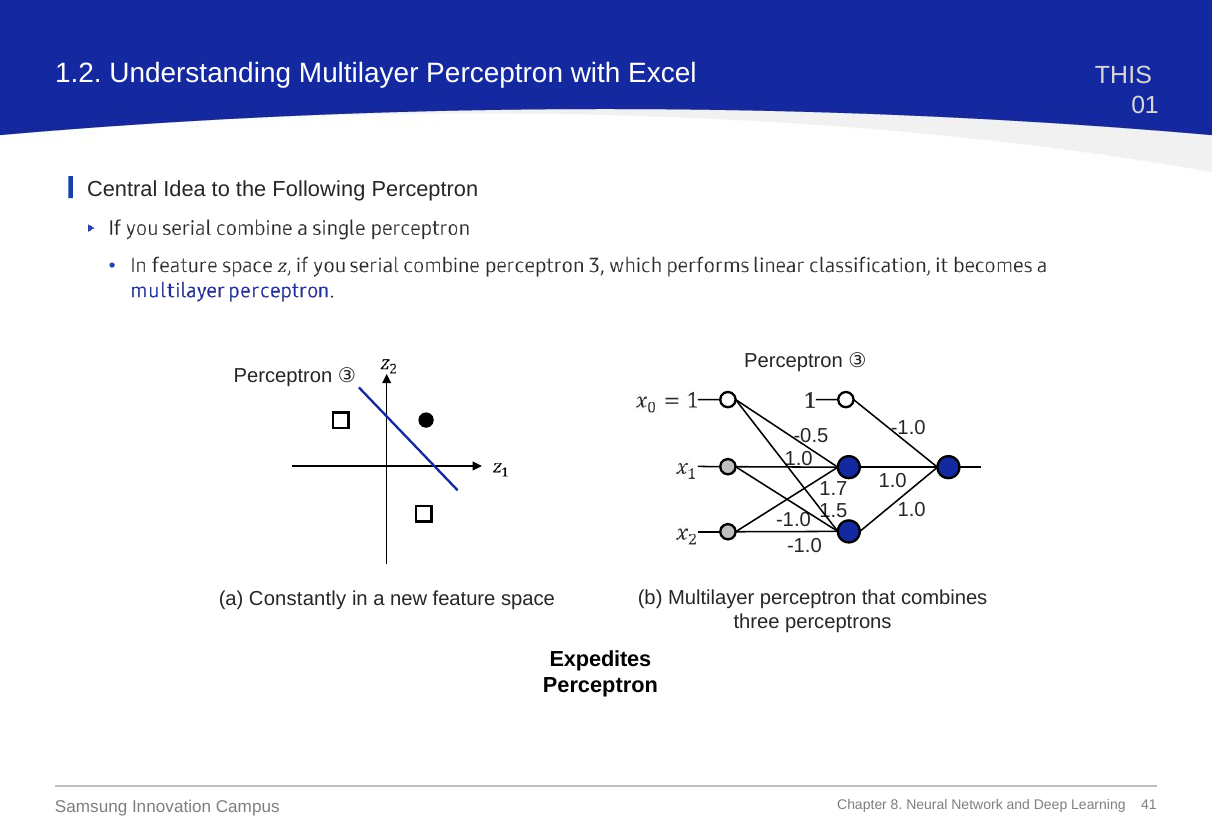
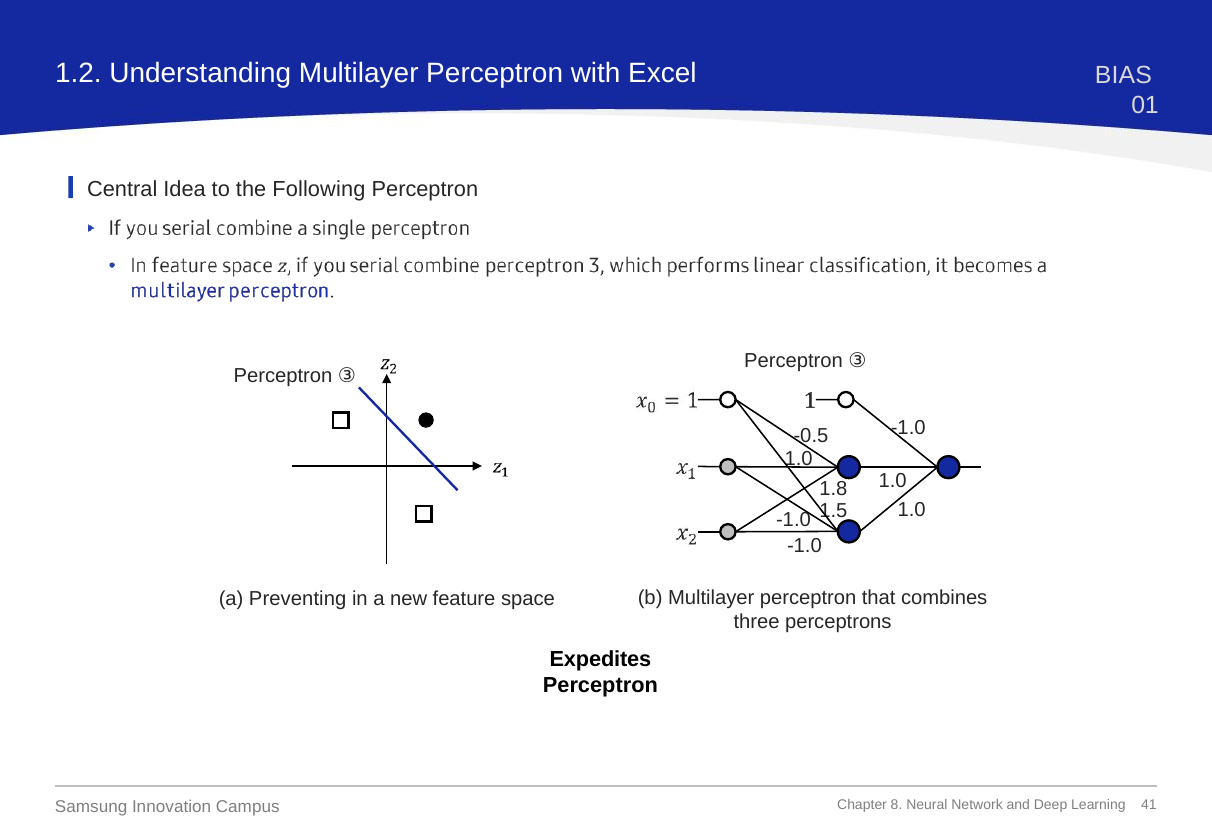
THIS: THIS -> BIAS (1123, 75)
1.7: 1.7 -> 1.8 (833, 489)
Constantly: Constantly -> Preventing (298, 599)
